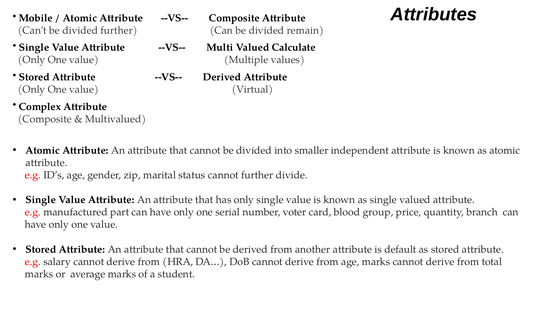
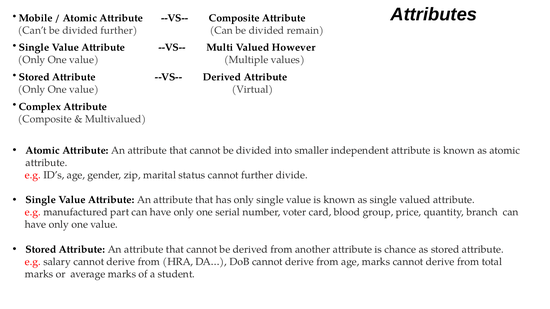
Calculate: Calculate -> However (294, 48)
default: default -> chance (400, 250)
